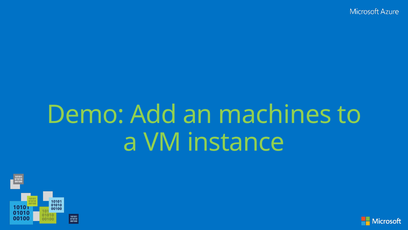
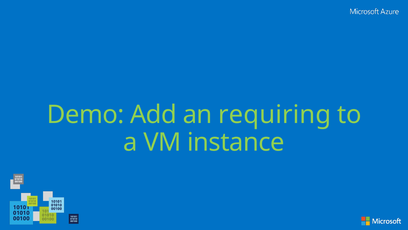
machines: machines -> requiring (275, 115)
